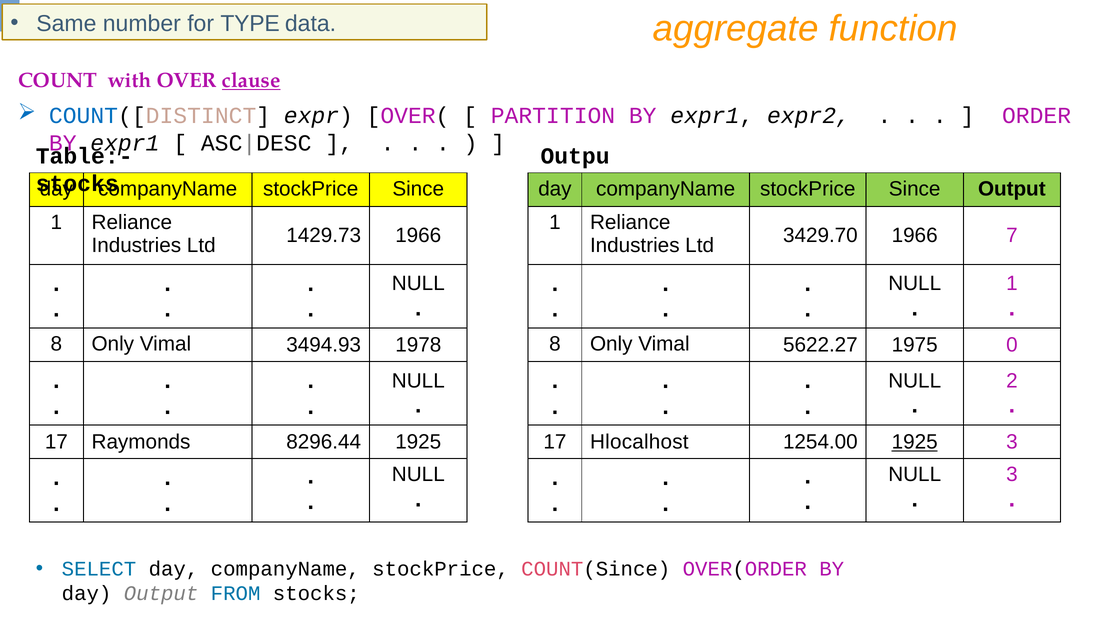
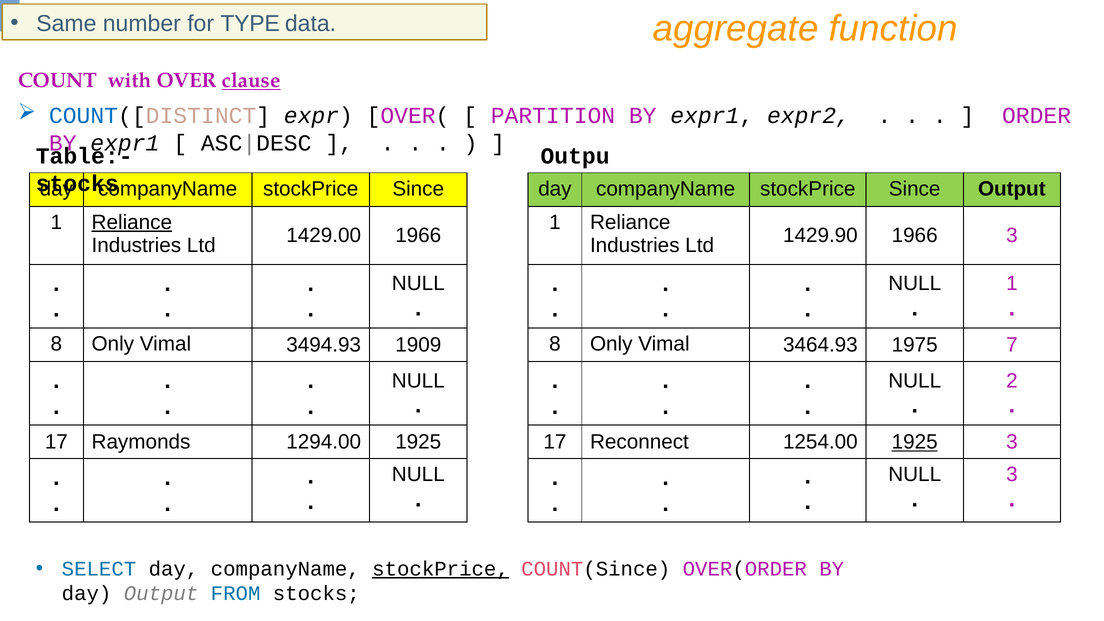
Reliance underline: none -> present (132, 222)
1429.73: 1429.73 -> 1429.00 (324, 236)
3429.70: 3429.70 -> 1429.90 (820, 236)
1966 7: 7 -> 3 (1012, 236)
1978: 1978 -> 1909 (418, 345)
5622.27: 5622.27 -> 3464.93 (820, 345)
0: 0 -> 7 (1012, 345)
8296.44: 8296.44 -> 1294.00 (324, 442)
Hlocalhost: Hlocalhost -> Reconnect (639, 442)
stockPrice underline: none -> present (441, 569)
